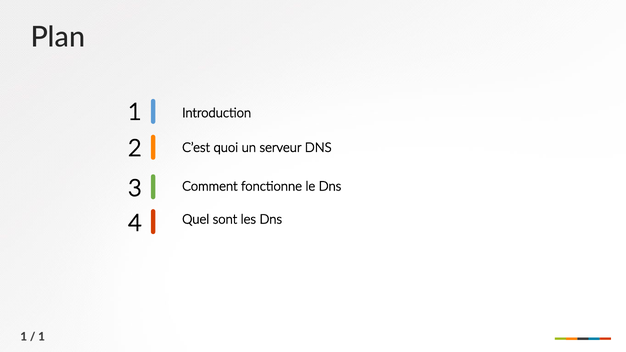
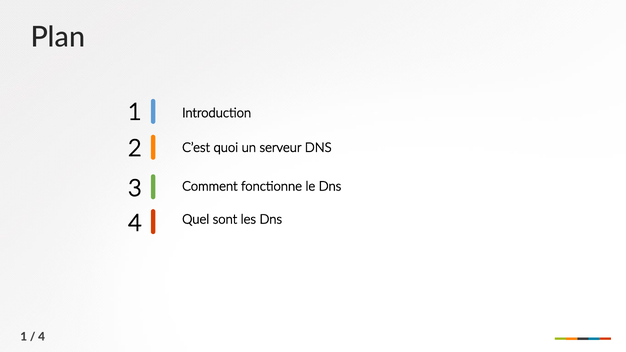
1: 1 -> 4 (42, 337)
